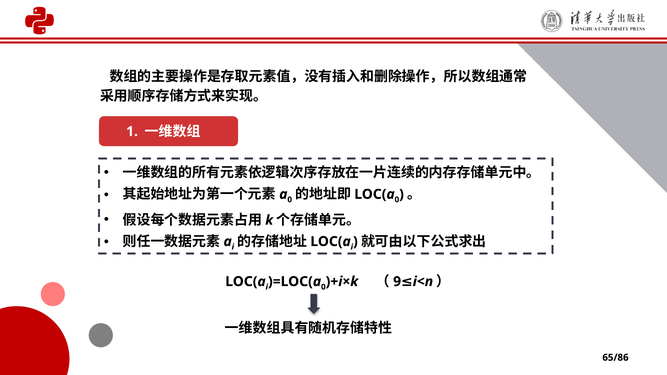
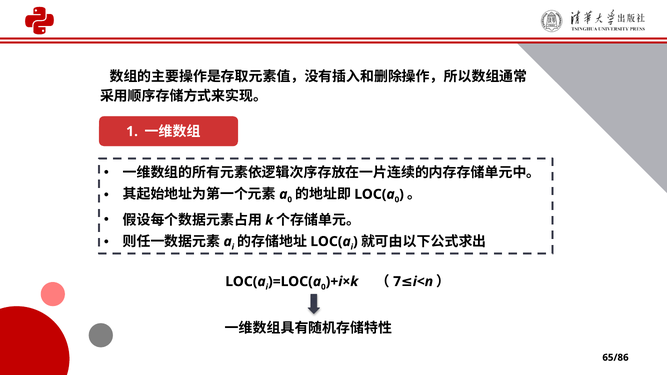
9: 9 -> 7 (397, 282)
